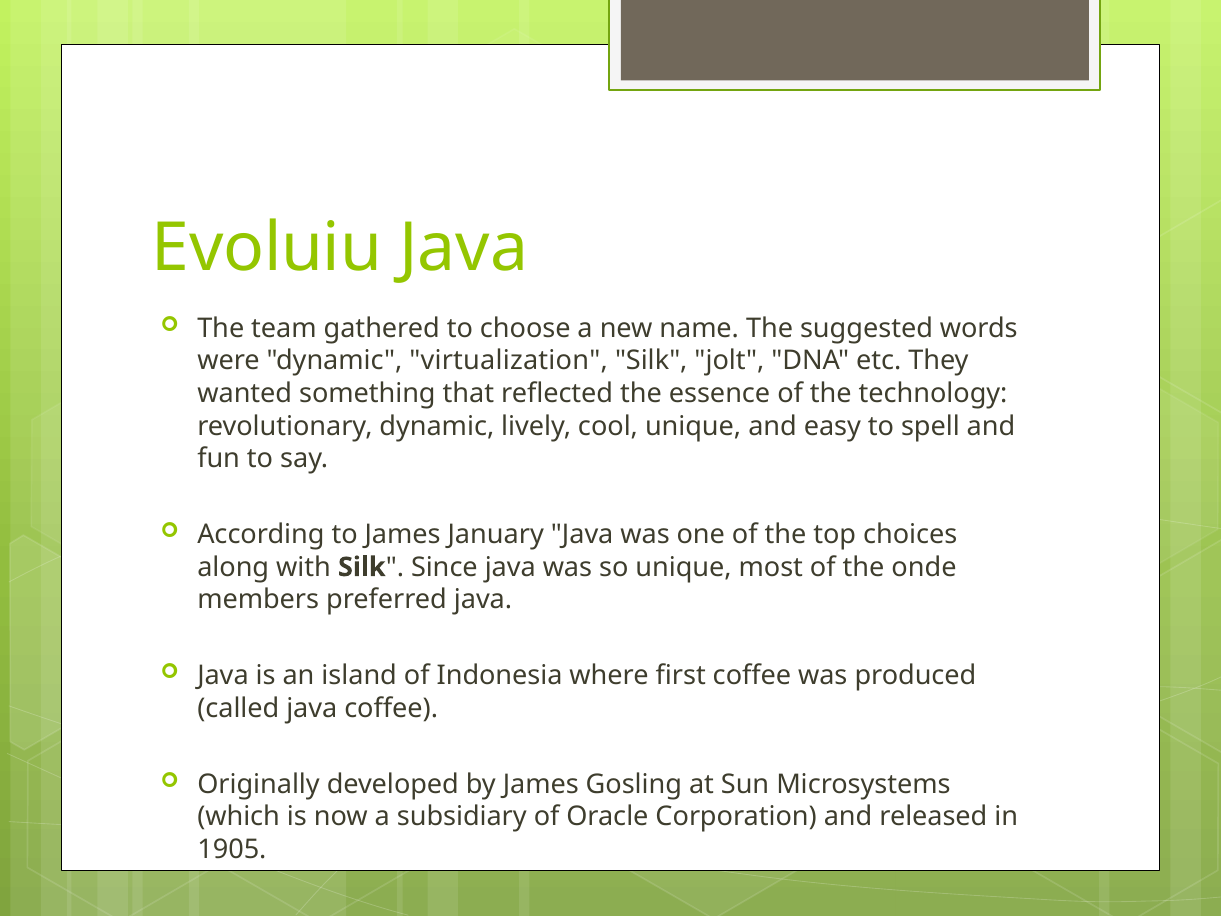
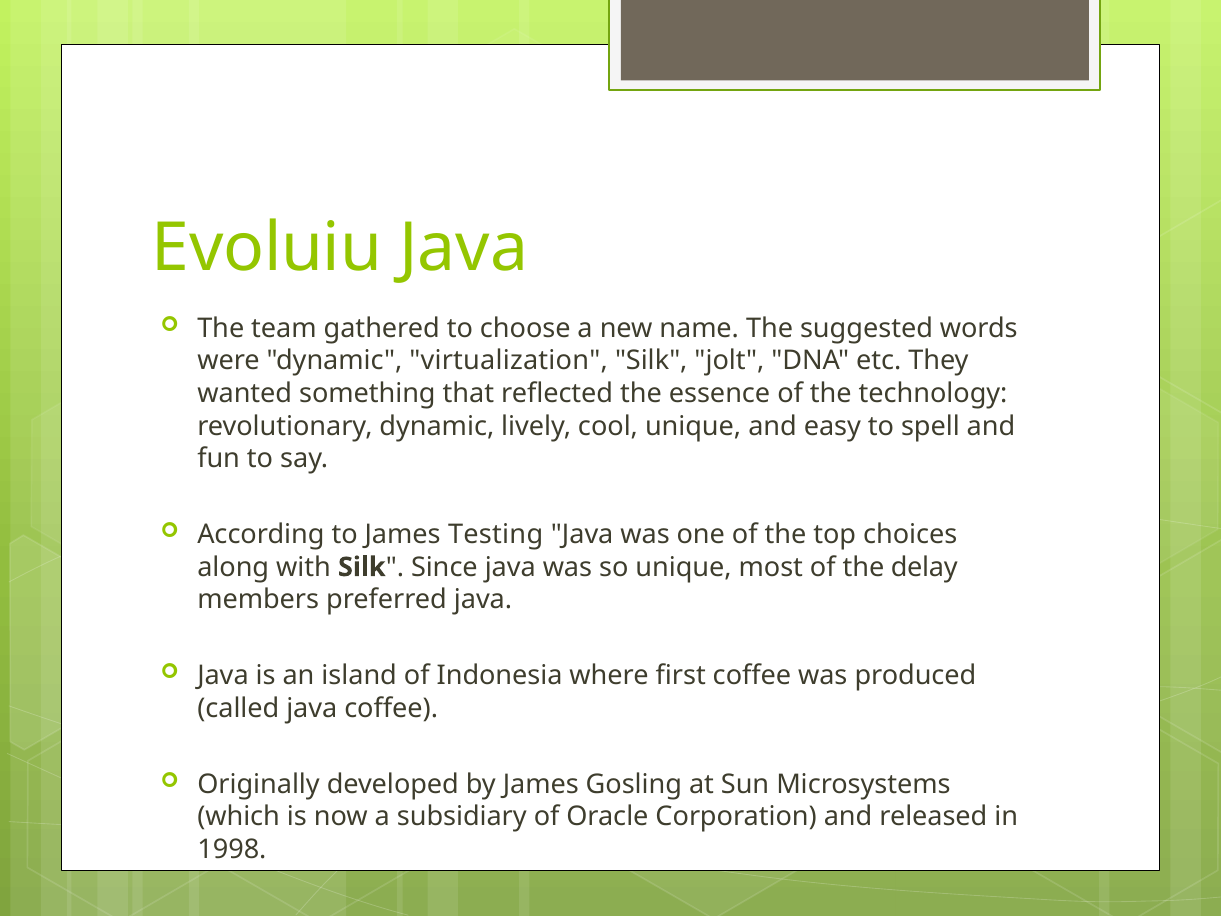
January: January -> Testing (496, 534)
onde: onde -> delay (924, 567)
1905: 1905 -> 1998 (232, 849)
